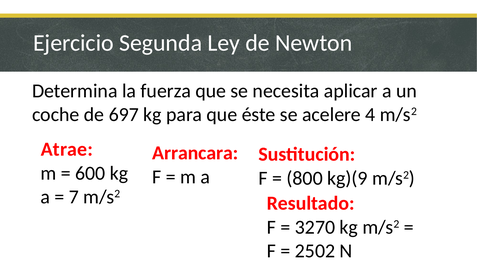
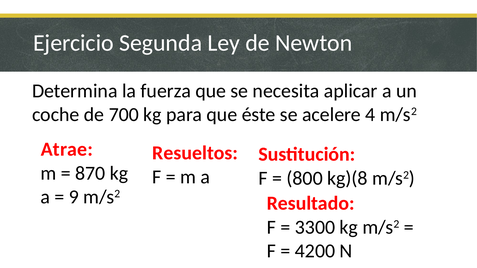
697: 697 -> 700 (124, 115)
Arrancara: Arrancara -> Resueltos (195, 153)
600: 600 -> 870 (90, 173)
kg)(9: kg)(9 -> kg)(8 (347, 178)
7: 7 -> 9 (74, 197)
3270: 3270 -> 3300 (315, 227)
2502: 2502 -> 4200 (315, 251)
